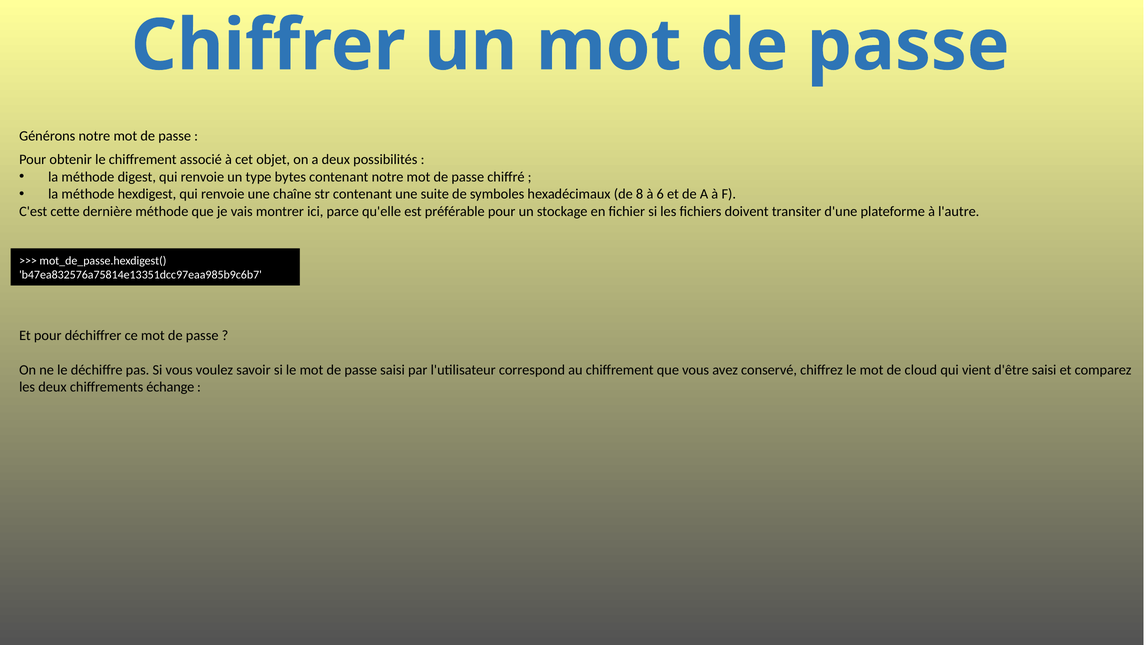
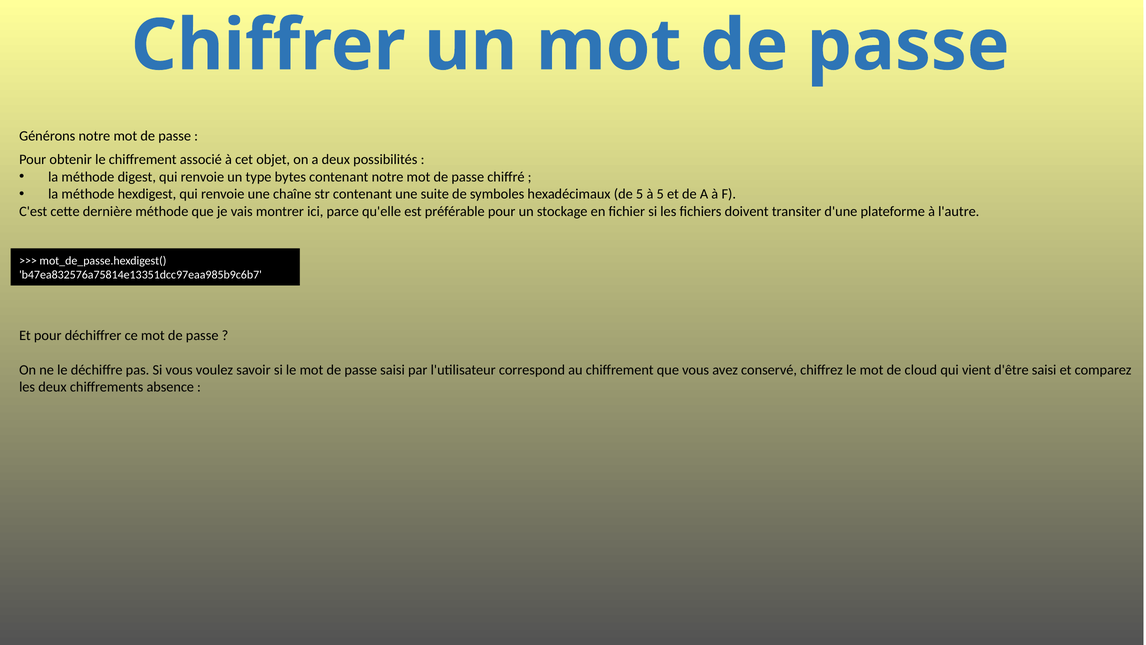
de 8: 8 -> 5 (640, 194)
à 6: 6 -> 5 (660, 194)
échange: échange -> absence (170, 387)
